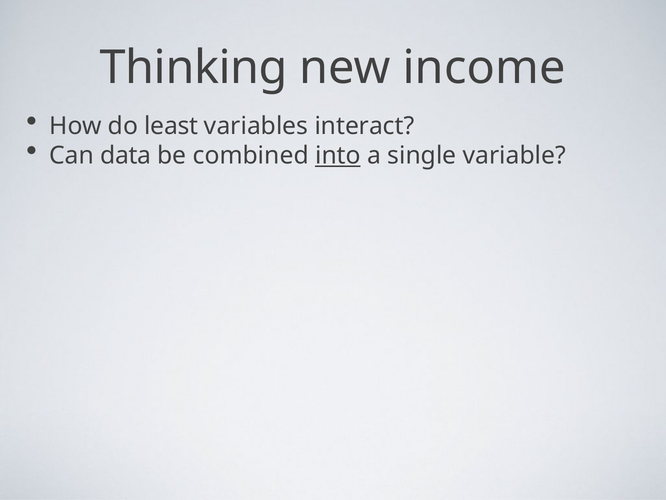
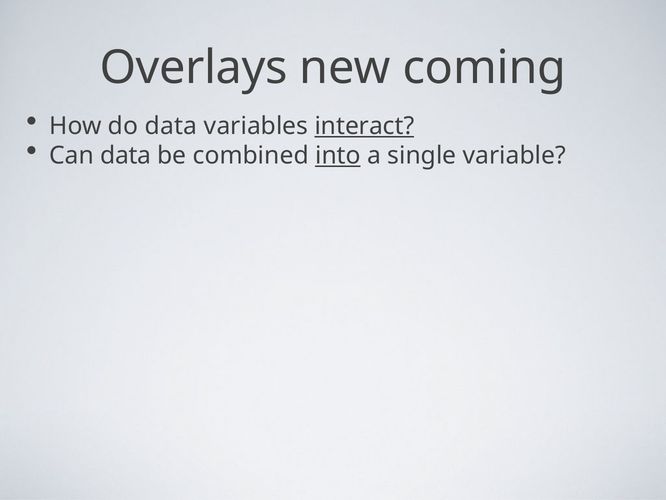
Thinking: Thinking -> Overlays (194, 68)
income: income -> coming (484, 68)
do least: least -> data (171, 126)
interact underline: none -> present (364, 126)
